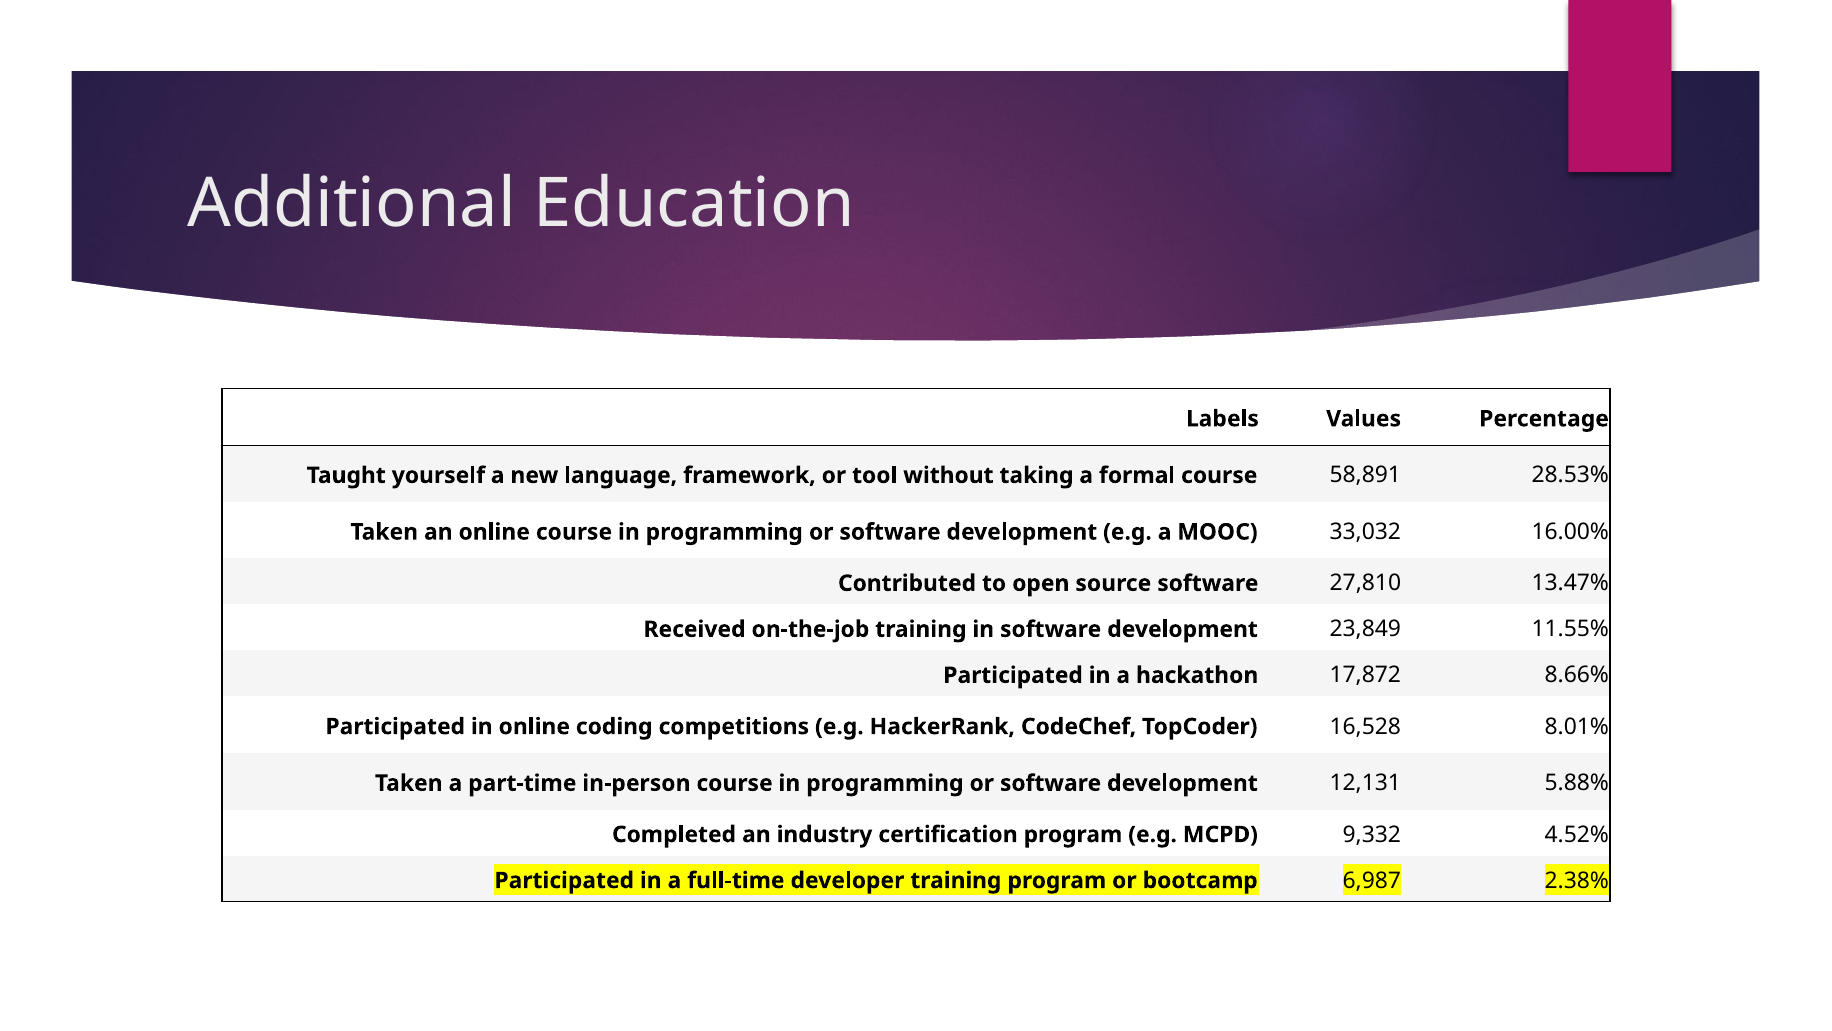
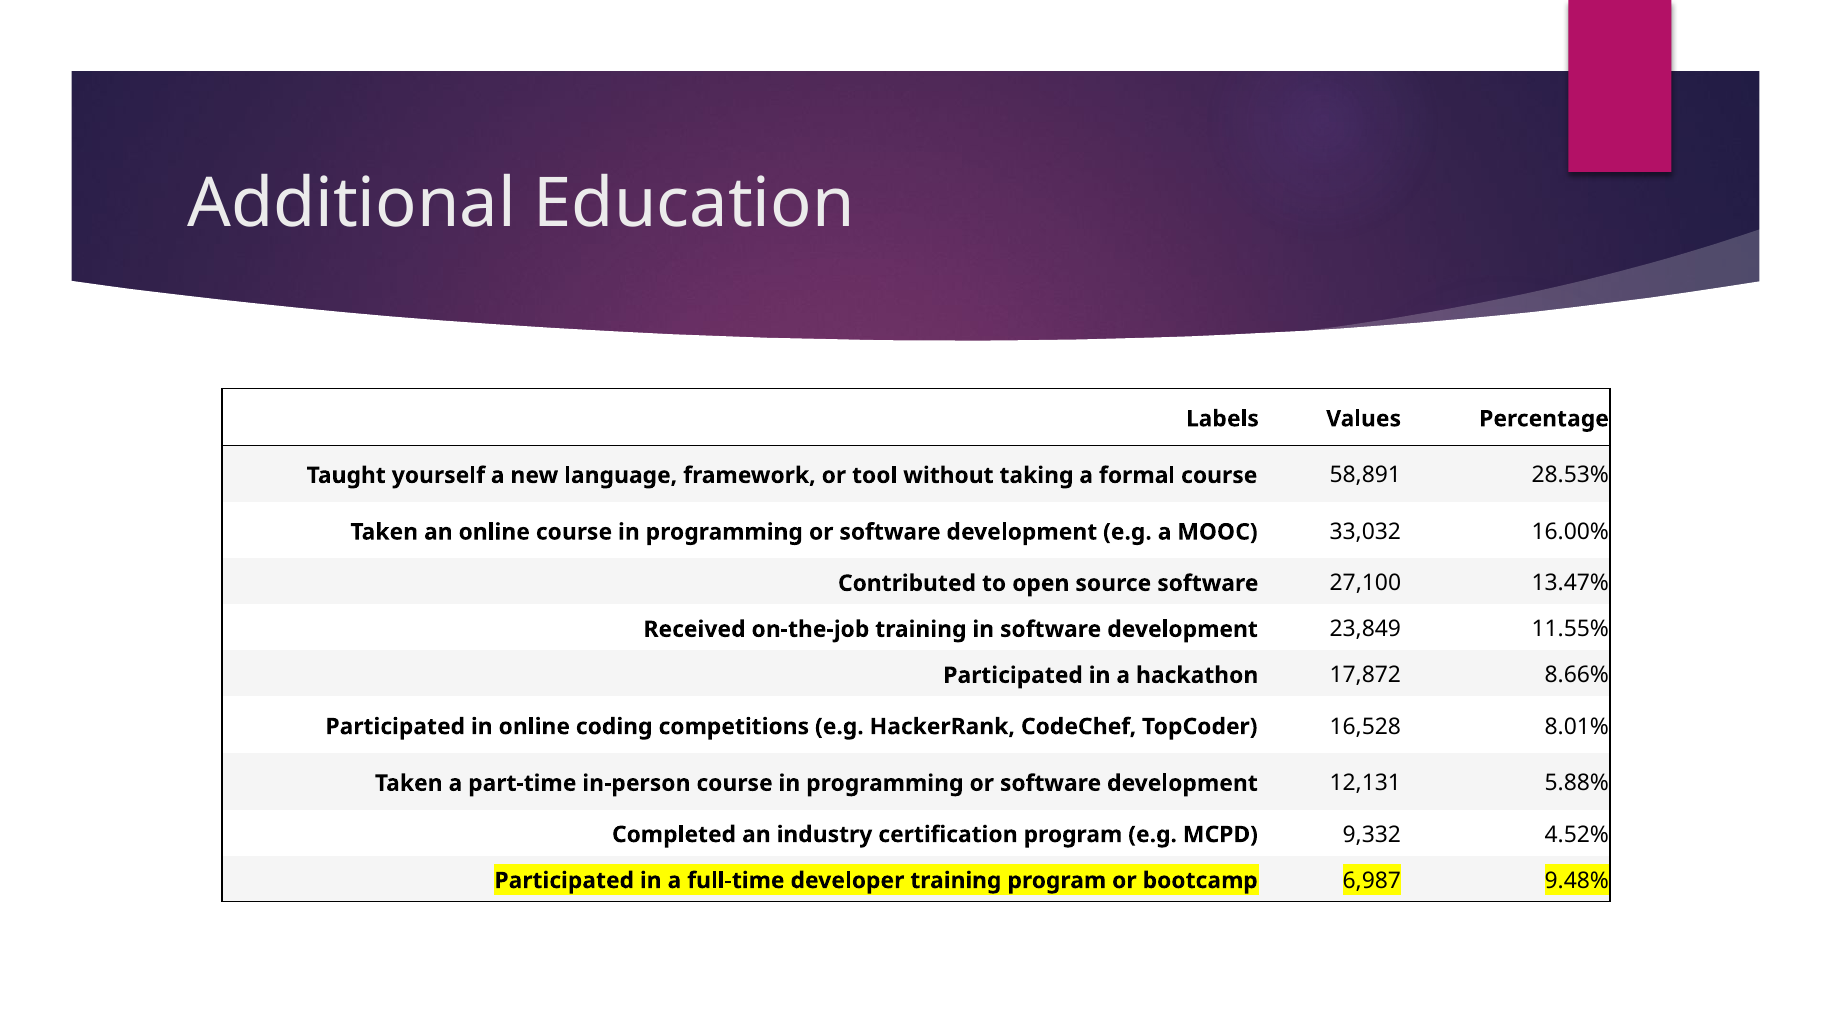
27,810: 27,810 -> 27,100 (1365, 583)
2.38%: 2.38% -> 9.48% (1577, 880)
